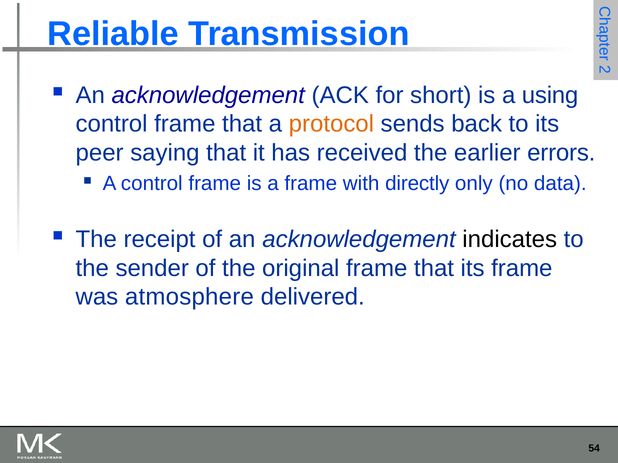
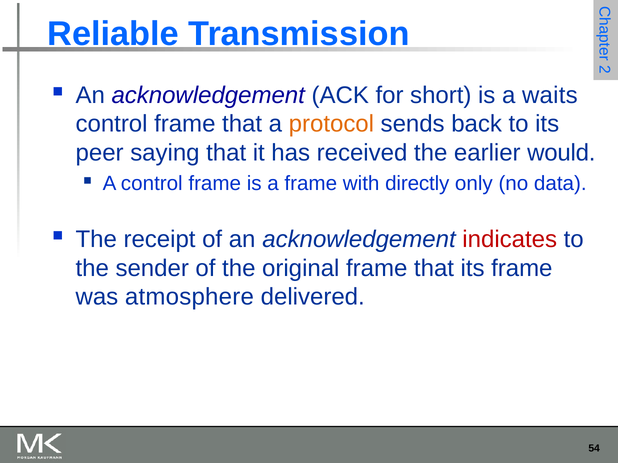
using: using -> waits (550, 95)
errors: errors -> would (561, 153)
indicates colour: black -> red (510, 240)
